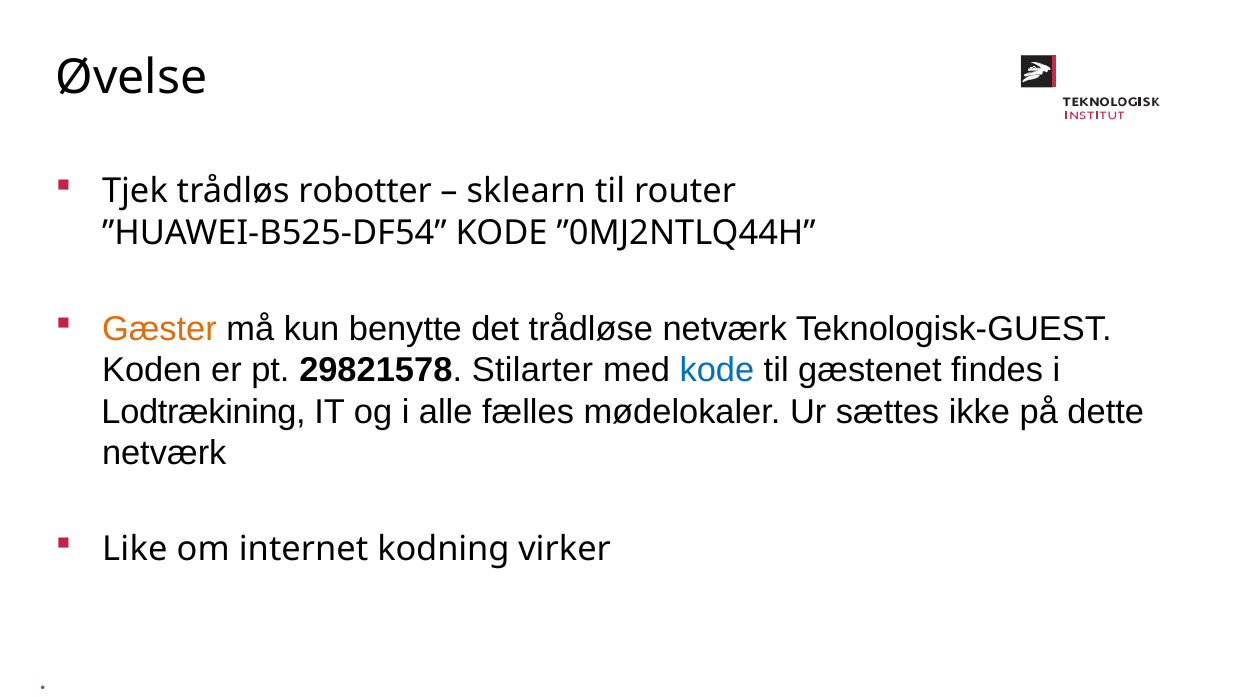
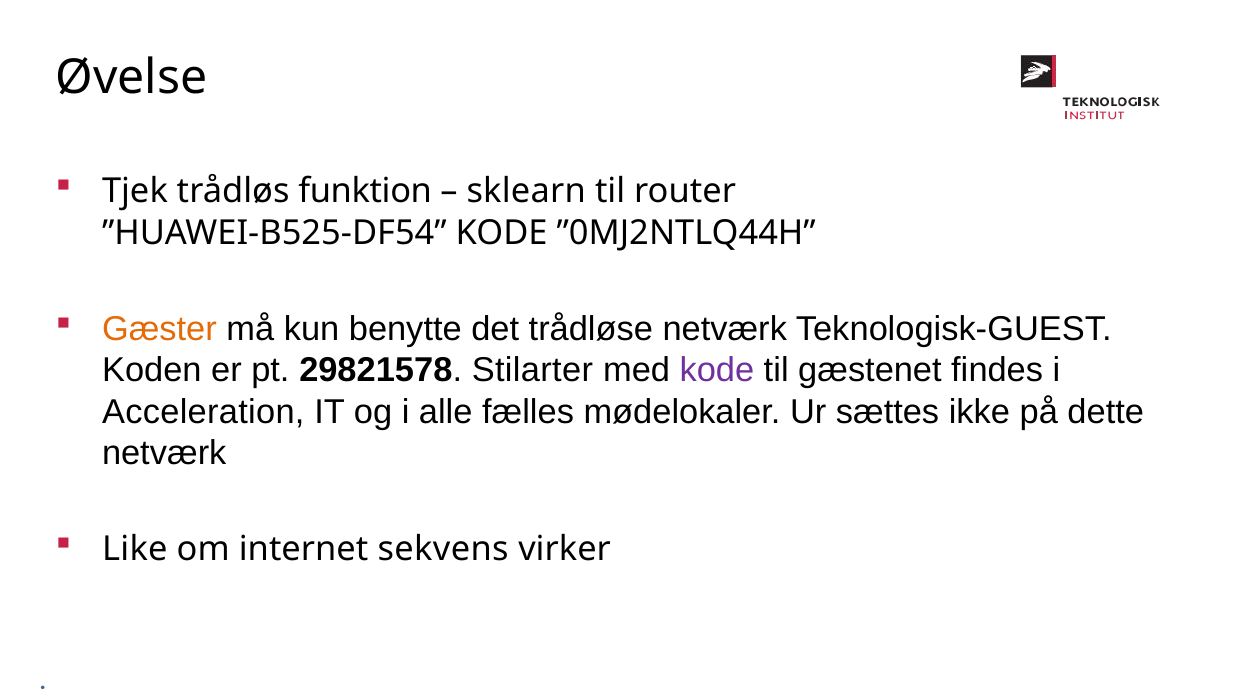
robotter: robotter -> funktion (365, 191)
kode colour: blue -> purple (717, 370)
Lodtrækining: Lodtrækining -> Acceleration (203, 412)
kodning: kodning -> sekvens (443, 549)
